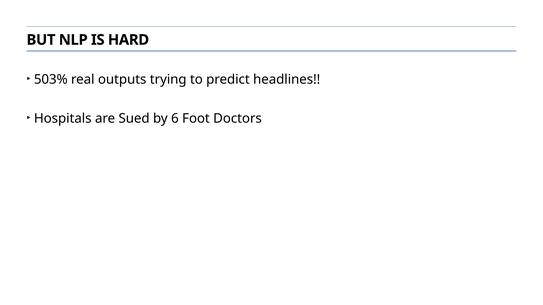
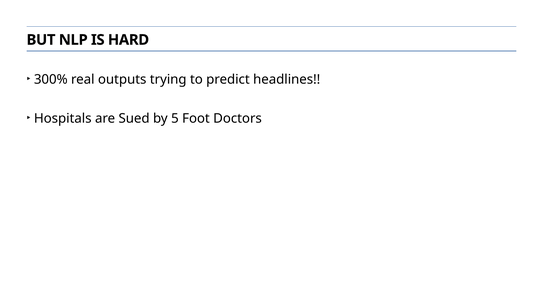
503%: 503% -> 300% (51, 79)
6: 6 -> 5 (175, 118)
